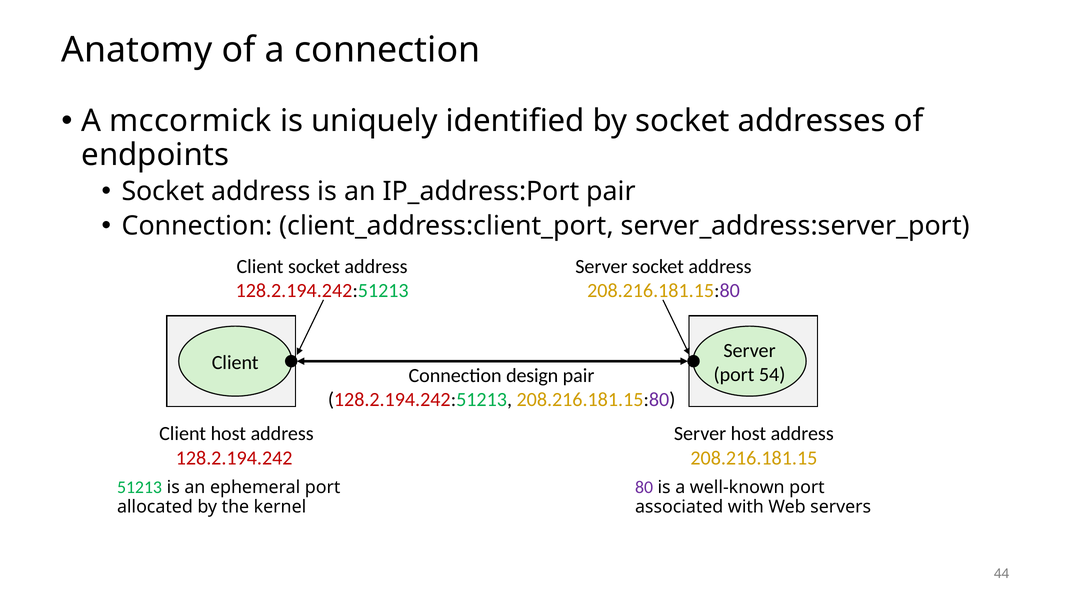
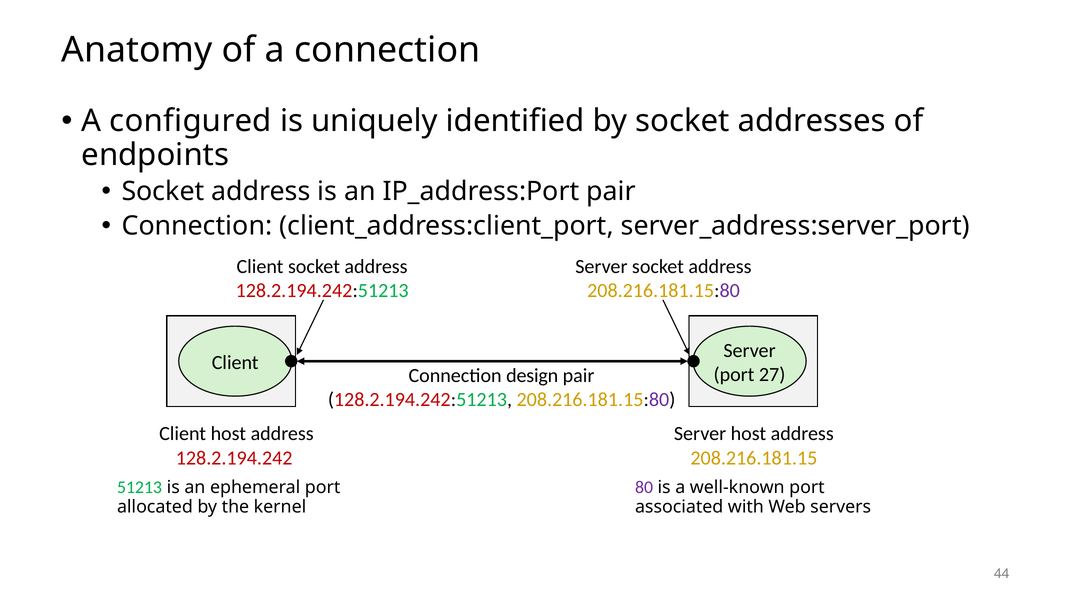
mccormick: mccormick -> configured (191, 121)
54: 54 -> 27 (772, 375)
